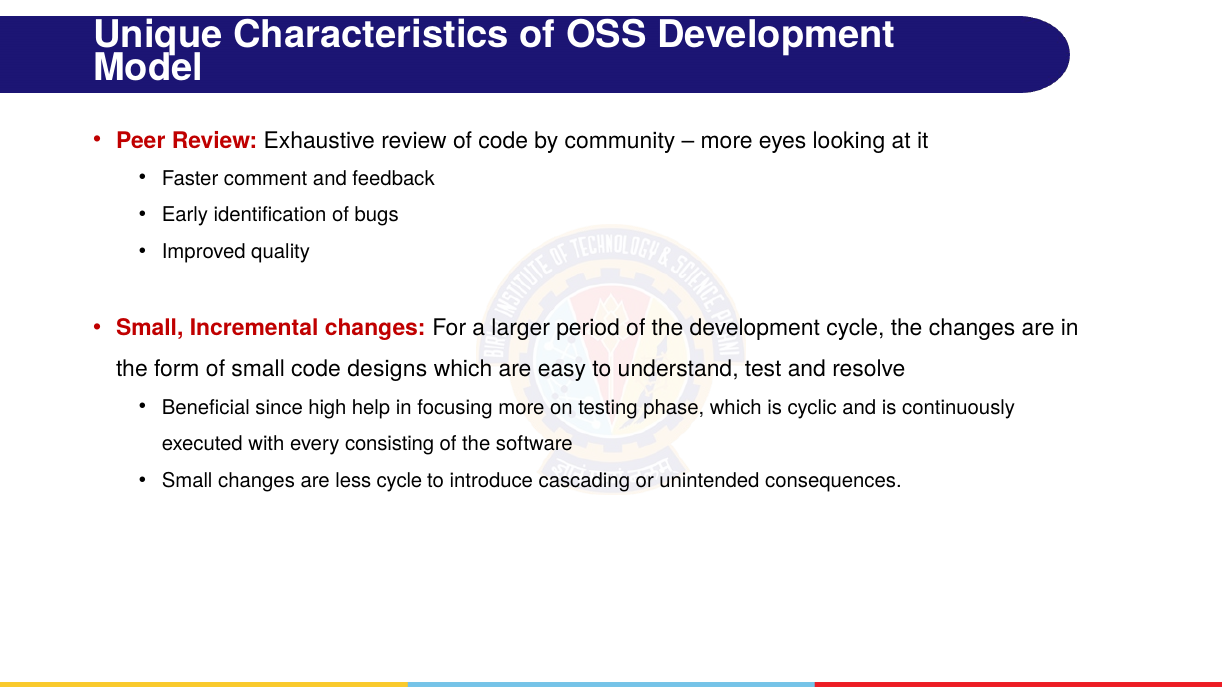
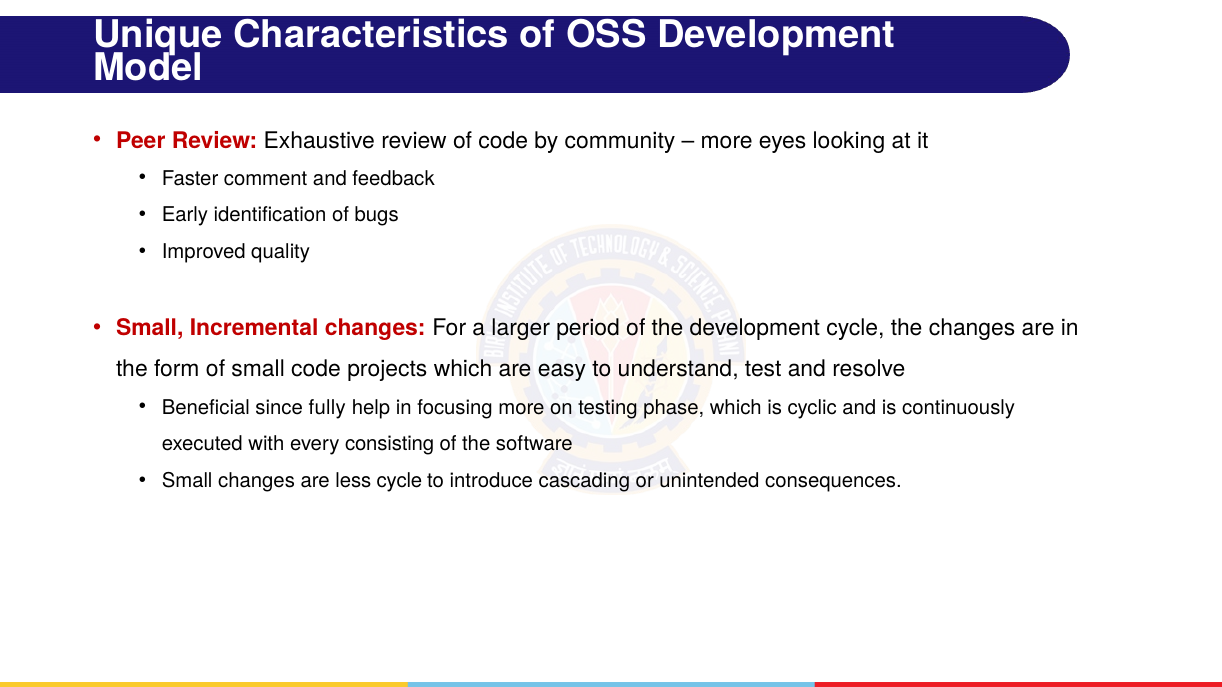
designs: designs -> projects (387, 370)
high: high -> fully (327, 408)
